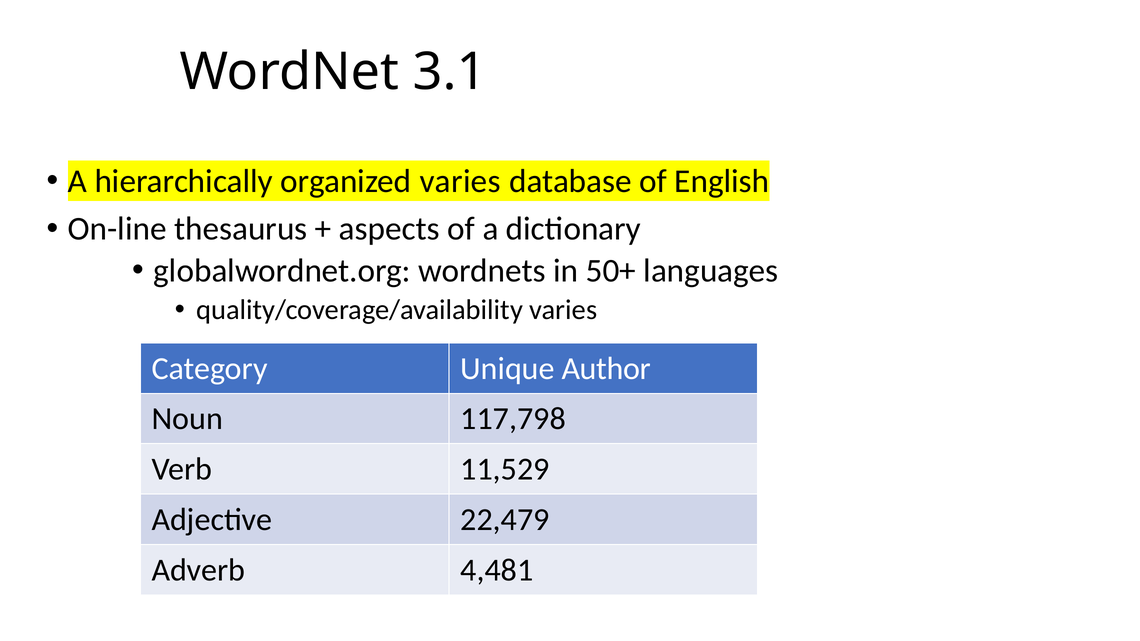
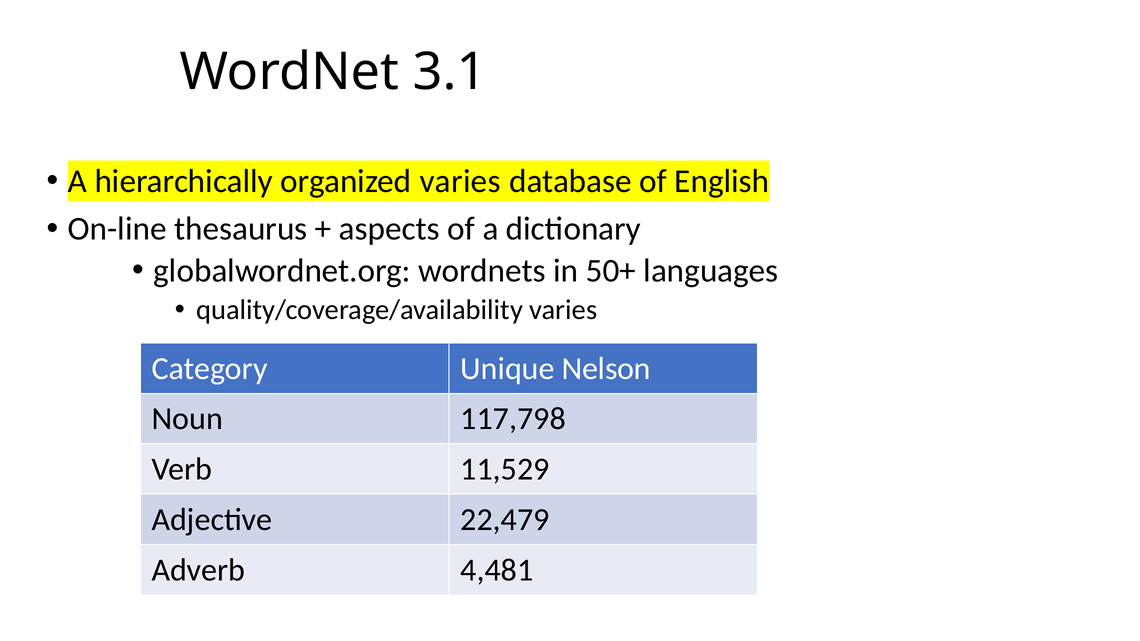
Author: Author -> Nelson (606, 369)
